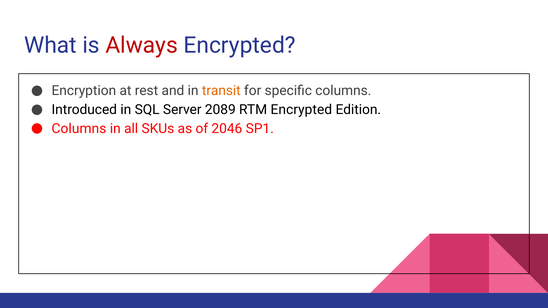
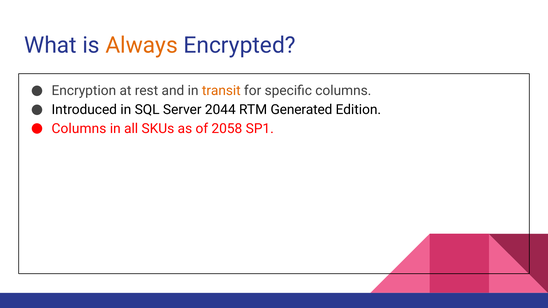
Always colour: red -> orange (142, 45)
2089: 2089 -> 2044 (220, 110)
RTM Encrypted: Encrypted -> Generated (301, 110)
2046: 2046 -> 2058 (227, 129)
